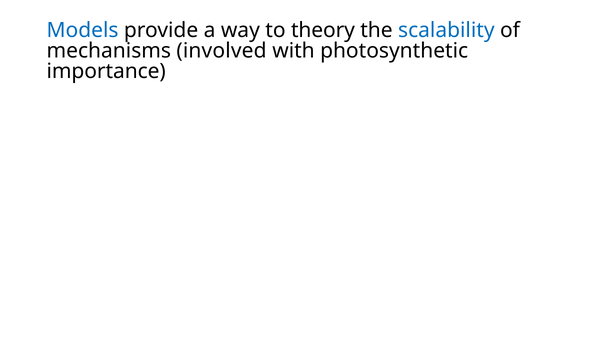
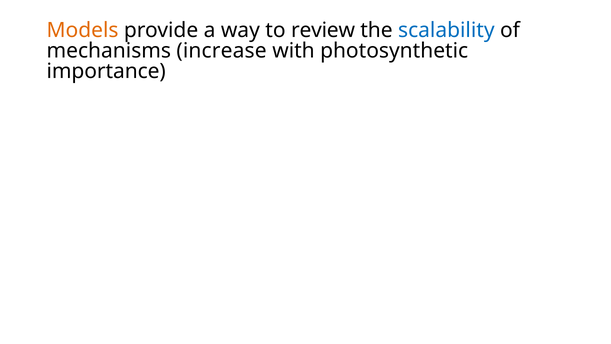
Models colour: blue -> orange (83, 30)
theory: theory -> review (323, 30)
involved: involved -> increase (222, 51)
